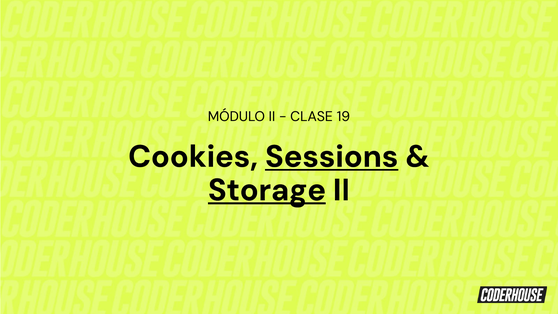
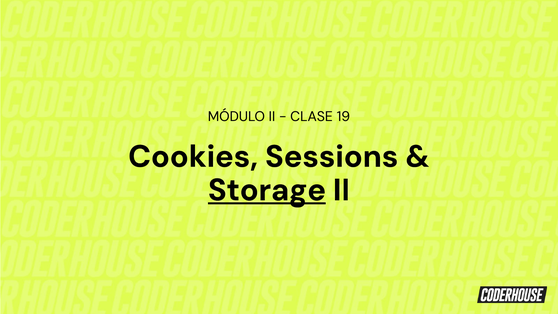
Sessions underline: present -> none (332, 157)
